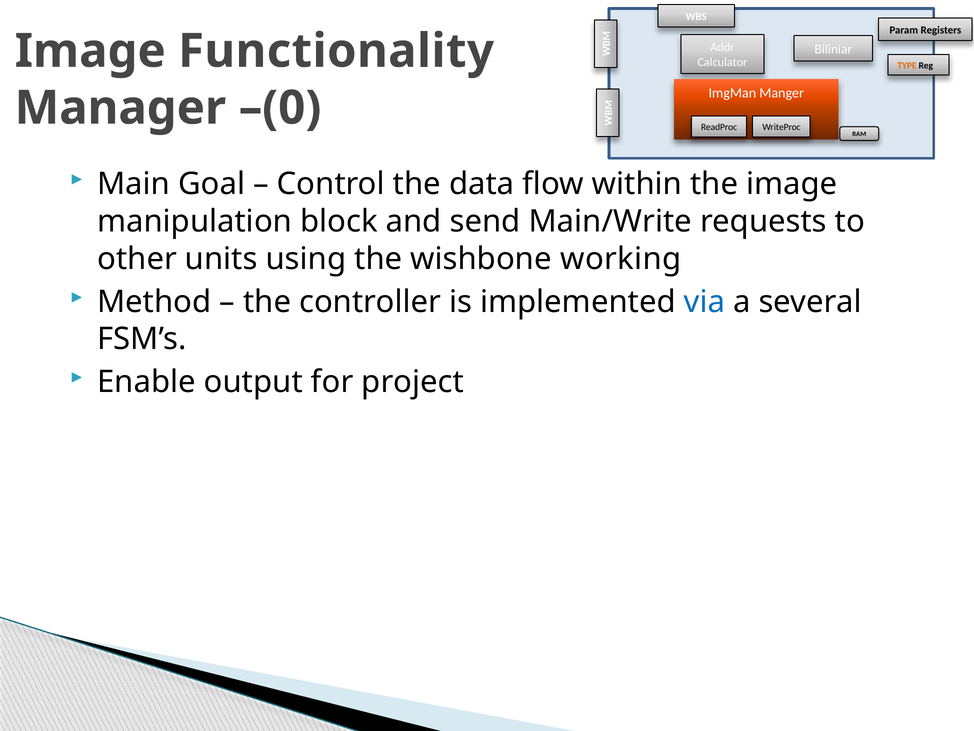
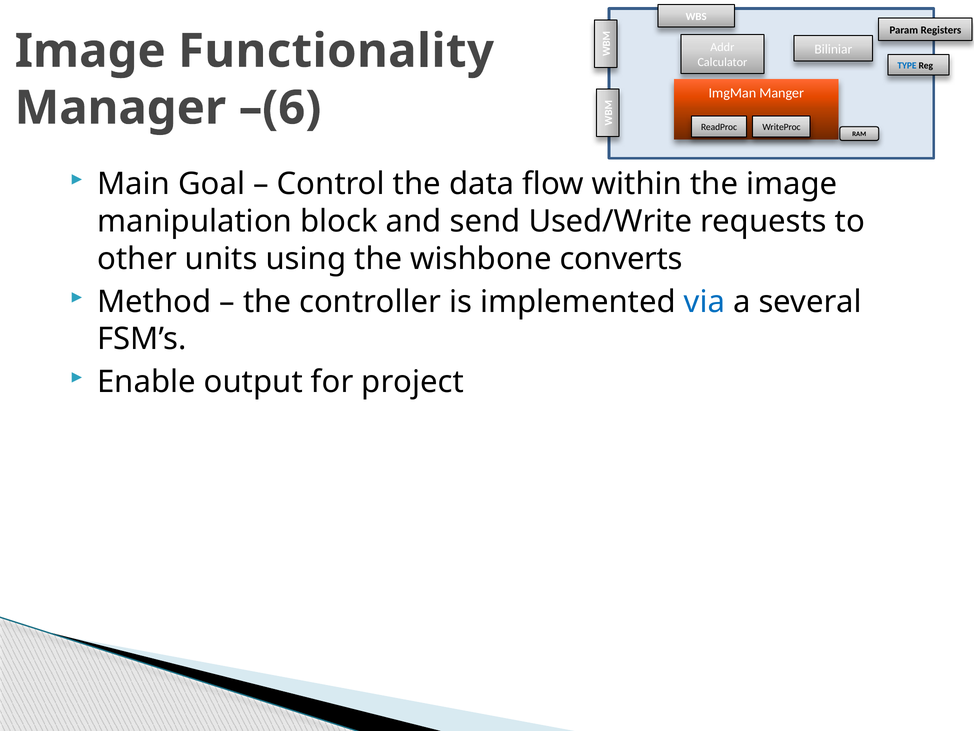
TYPE colour: orange -> blue (907, 65)
–(0: –(0 -> –(6 (280, 108)
Main/Write: Main/Write -> Used/Write (610, 221)
working: working -> converts (621, 259)
